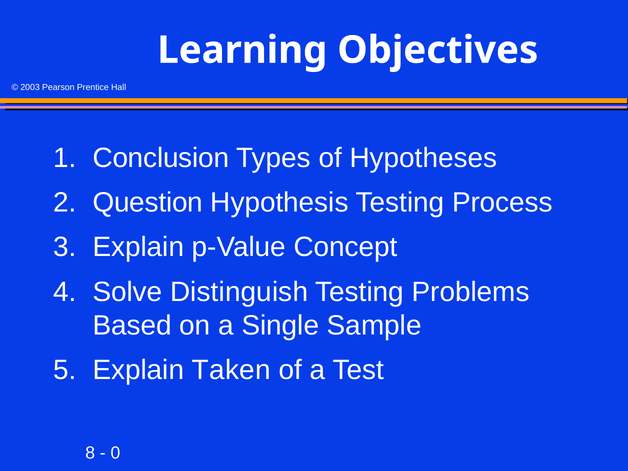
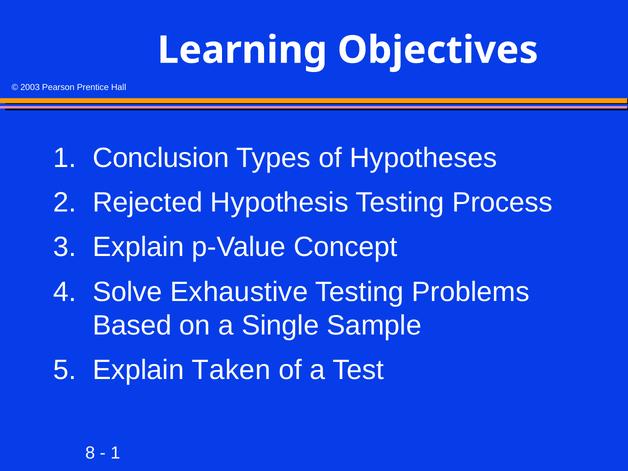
Question: Question -> Rejected (148, 202)
Distinguish: Distinguish -> Exhaustive (239, 292)
0: 0 -> 1 (115, 453)
